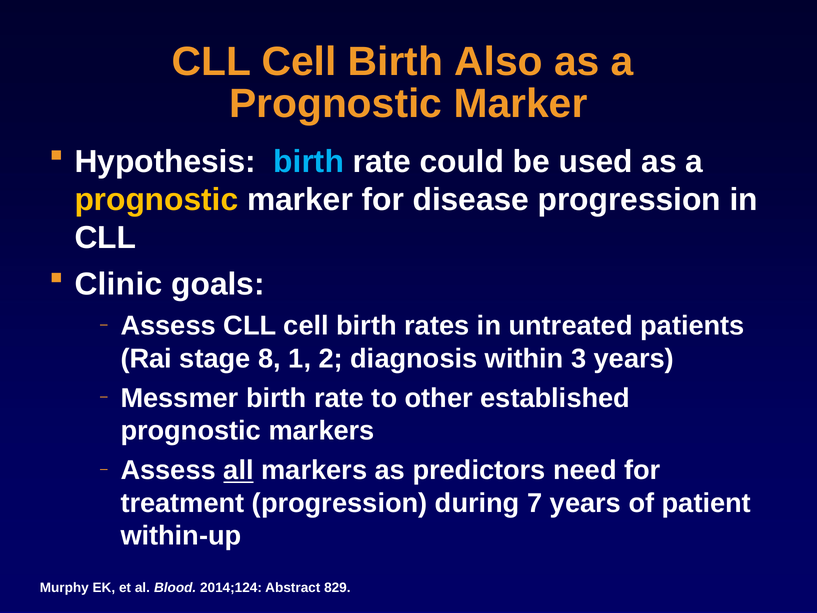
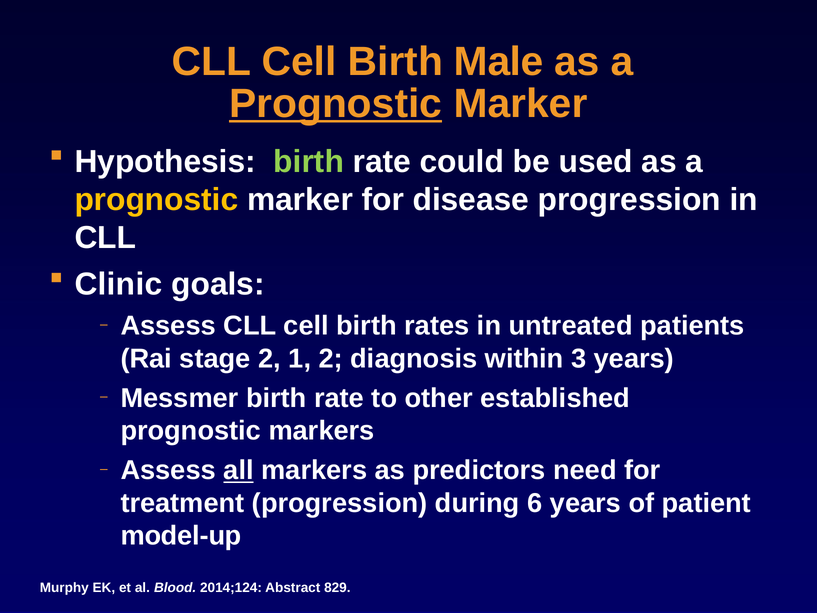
Also: Also -> Male (499, 62)
Prognostic underline: none -> present (336, 104)
birth colour: light blue -> light green (309, 162)
stage 8: 8 -> 2 (269, 359)
7: 7 -> 6 (535, 503)
within-up: within-up -> model-up (181, 536)
